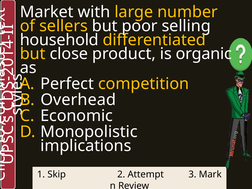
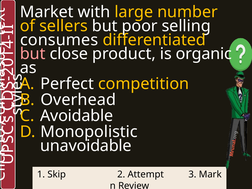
household: household -> consumes (59, 40)
but colour: yellow -> pink (33, 54)
Economic: Economic -> Avoidable (77, 116)
implications: implications -> unavoidable (86, 146)
